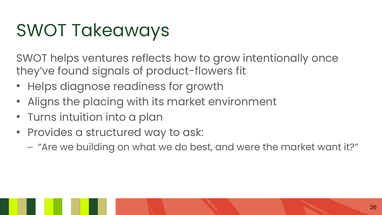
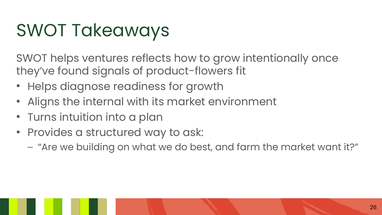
placing: placing -> internal (103, 102)
were: were -> farm (248, 147)
